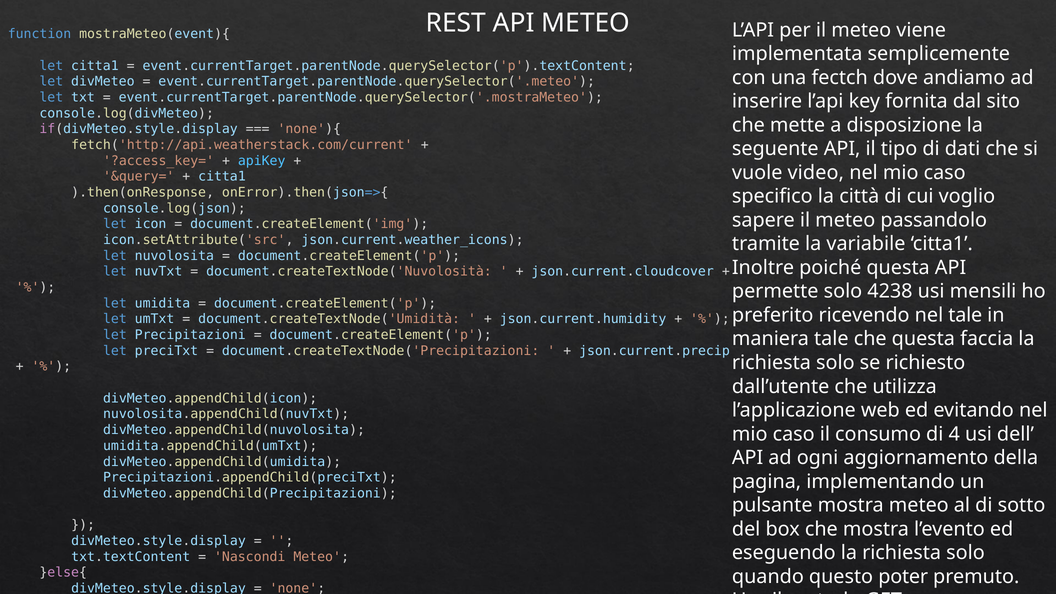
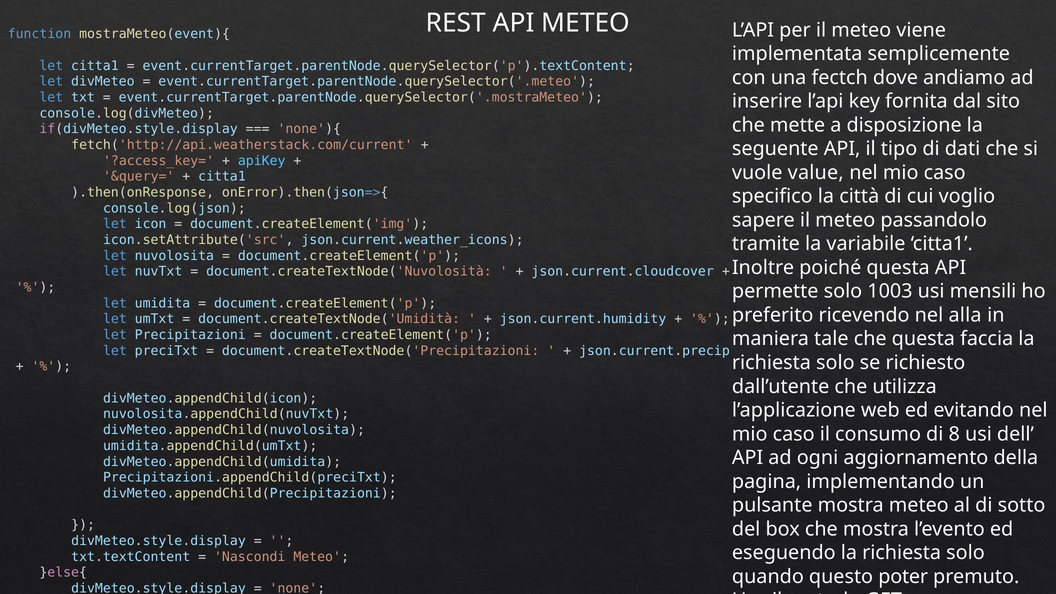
video: video -> value (816, 173)
4238: 4238 -> 1003 (890, 291)
nel tale: tale -> alla (965, 315)
4: 4 -> 8 (954, 434)
